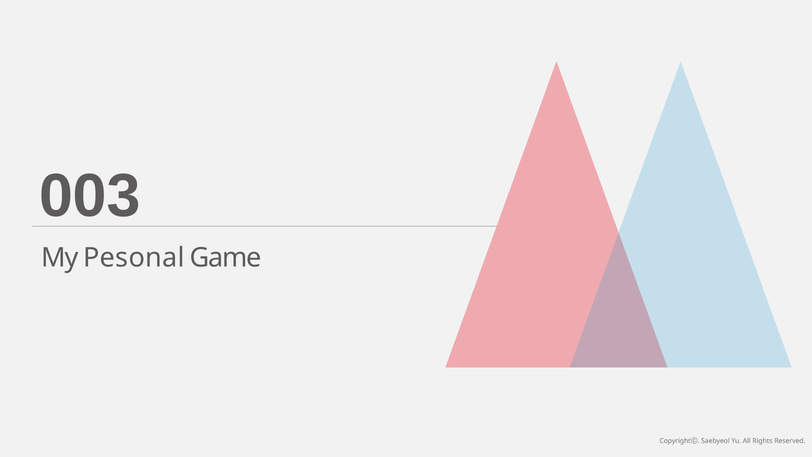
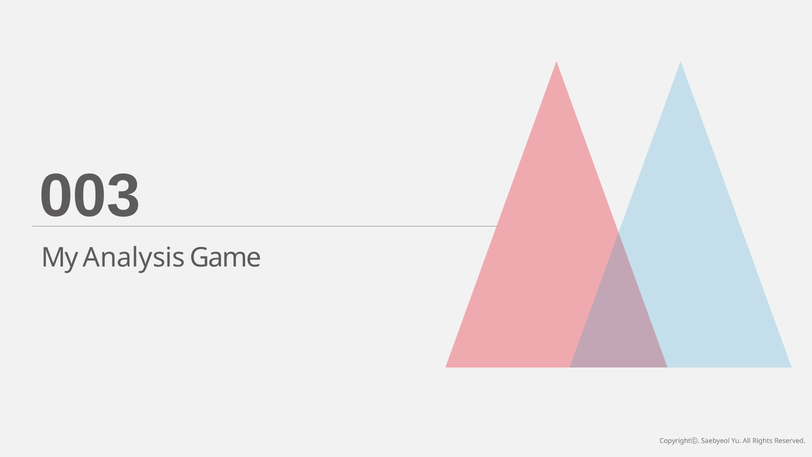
Pesonal: Pesonal -> Analysis (134, 258)
